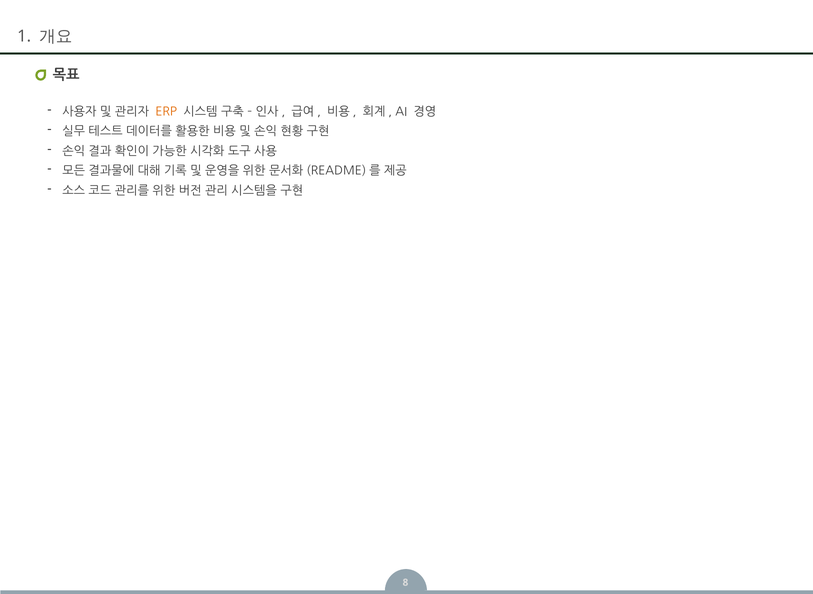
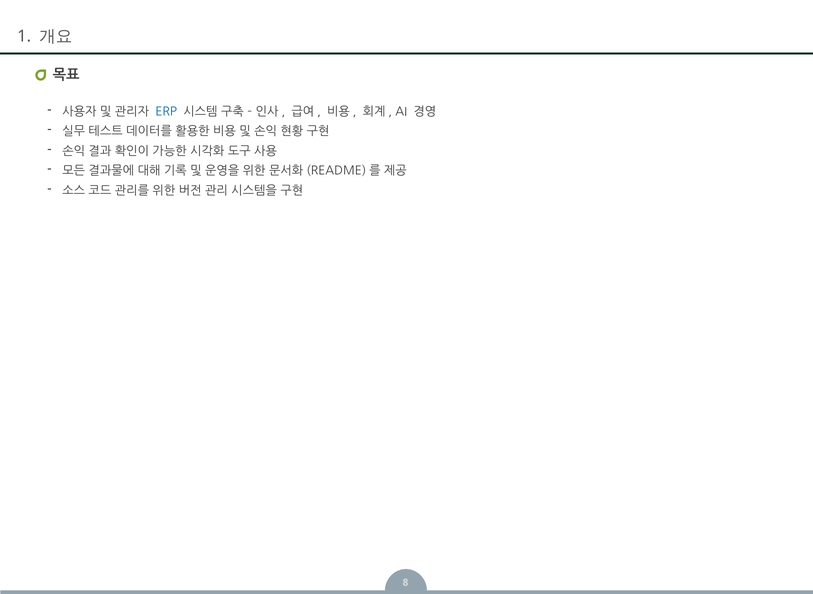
ERP colour: orange -> blue (166, 112)
